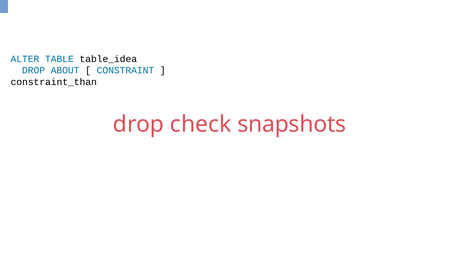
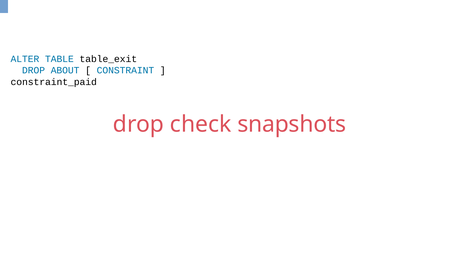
table_idea: table_idea -> table_exit (108, 59)
constraint_than: constraint_than -> constraint_paid (54, 82)
